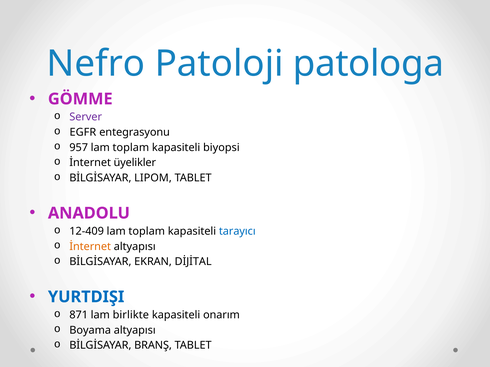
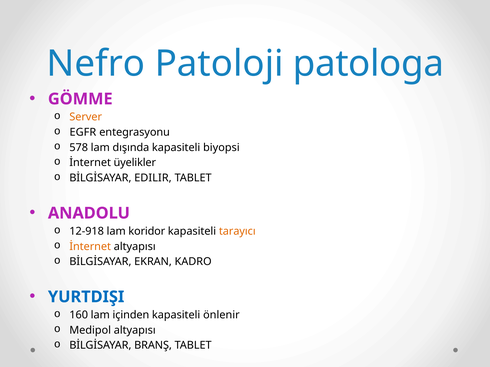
Server colour: purple -> orange (86, 117)
957: 957 -> 578 (79, 148)
toplam: toplam -> dışında (131, 148)
LIPOM: LIPOM -> EDILIR (153, 178)
12-409: 12-409 -> 12-918 (87, 232)
toplam: toplam -> koridor (147, 232)
tarayıcı colour: blue -> orange (237, 232)
DİJİTAL: DİJİTAL -> KADRO (193, 262)
871: 871 -> 160 (79, 315)
birlikte: birlikte -> içinden (131, 315)
onarım: onarım -> önlenir (221, 315)
Boyama: Boyama -> Medipol (90, 331)
